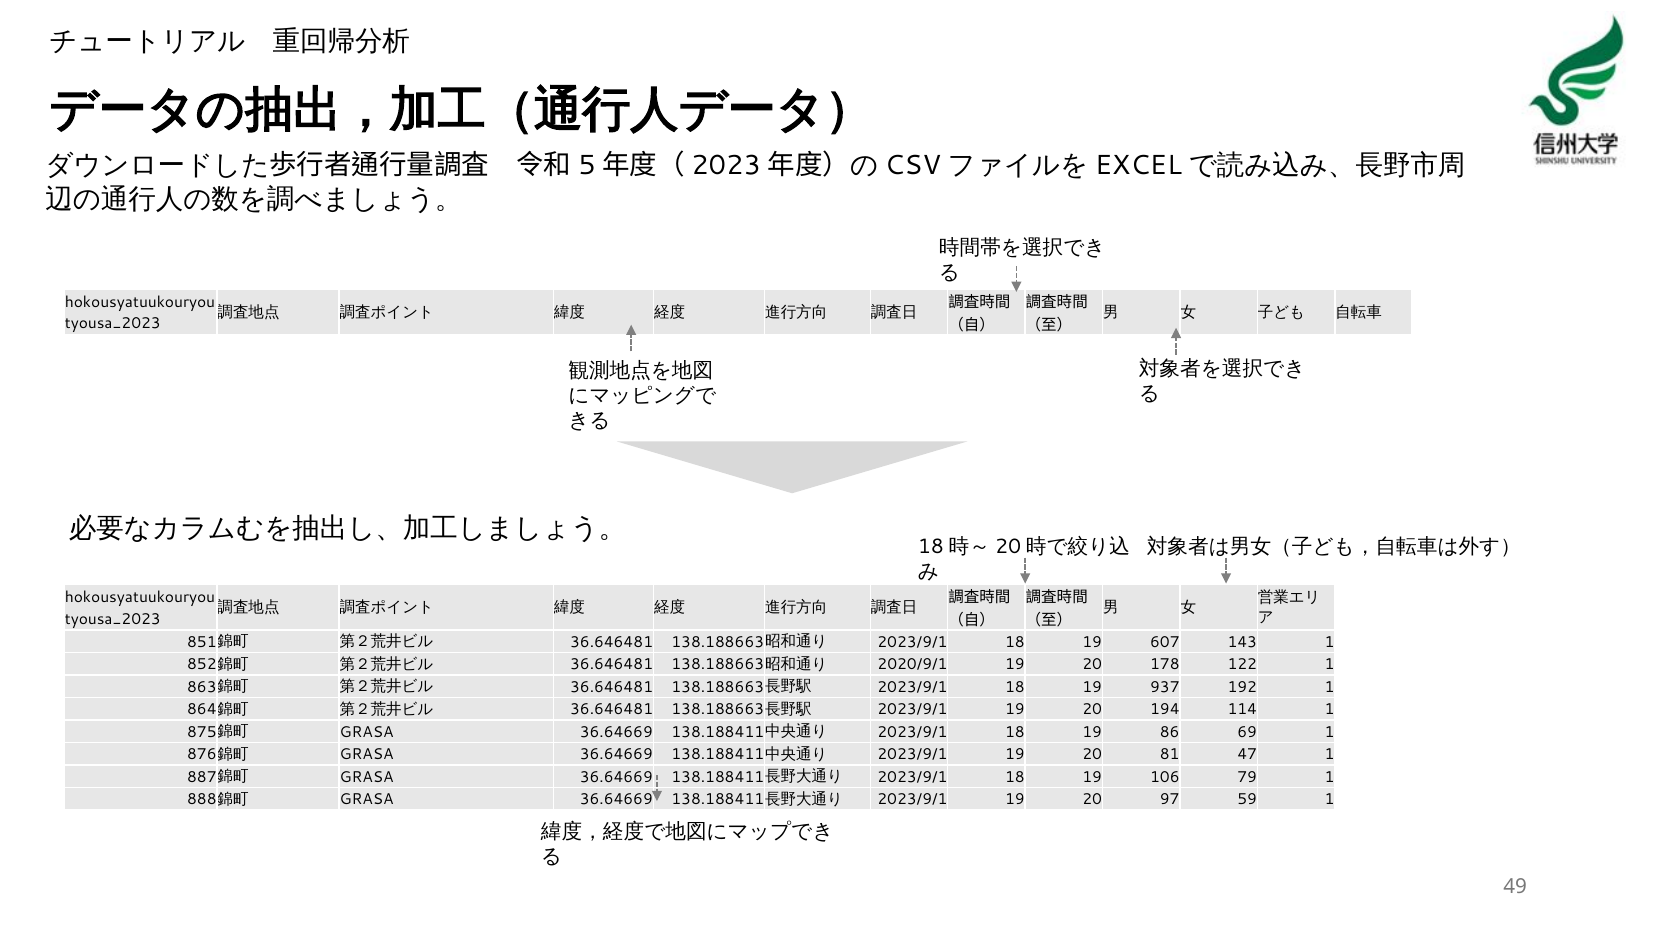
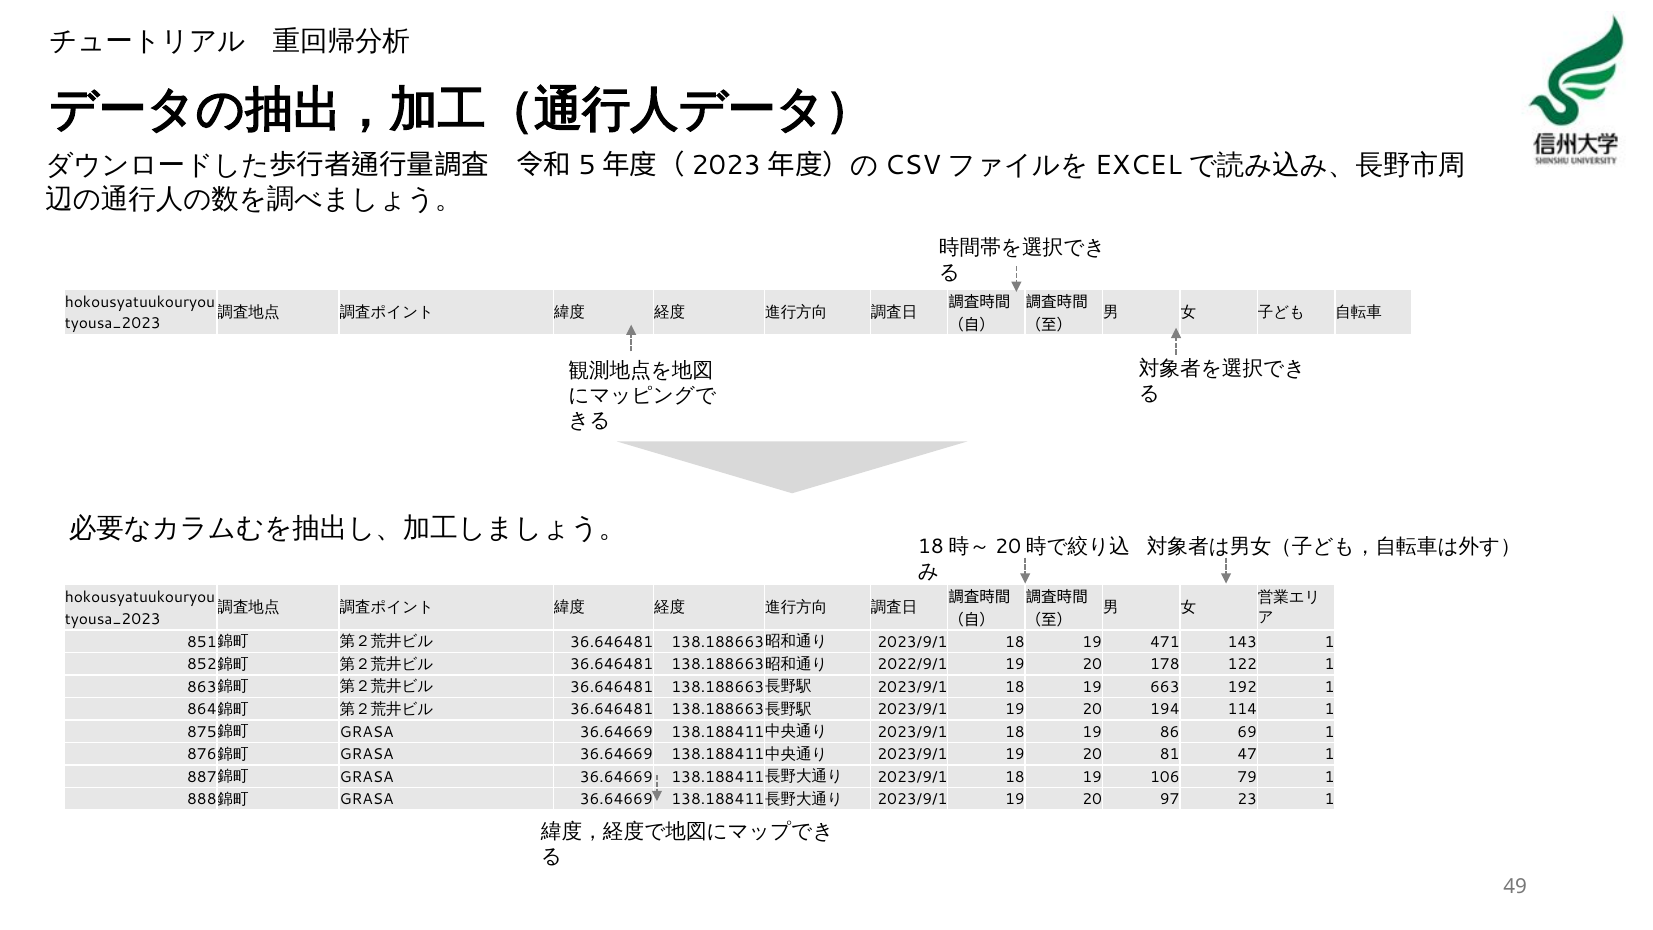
607: 607 -> 471 (1165, 642)
2020/9/1: 2020/9/1 -> 2022/9/1 (912, 665)
937: 937 -> 663 (1165, 687)
59: 59 -> 23 (1247, 800)
